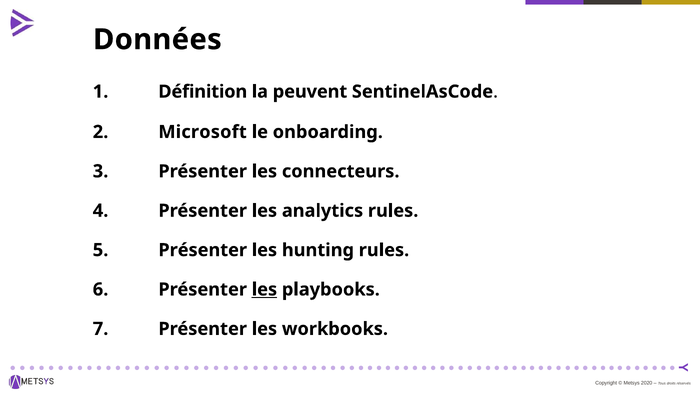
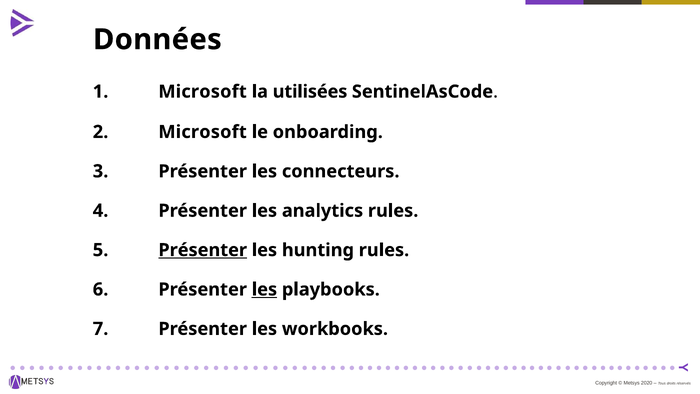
Définition: Définition -> Microsoft (203, 92)
peuvent: peuvent -> utilisées (310, 92)
Présenter underline: none -> present (203, 250)
